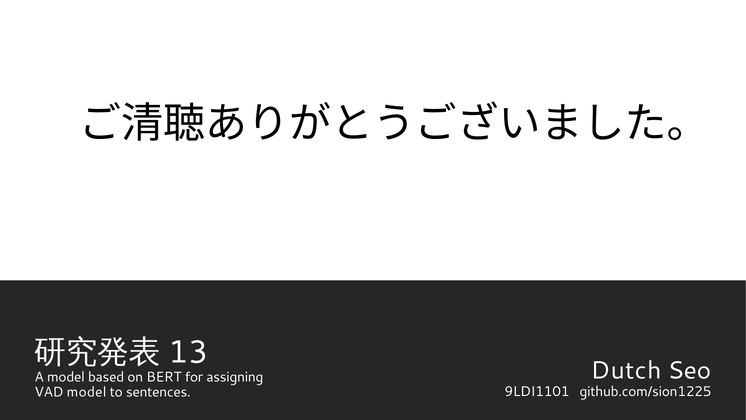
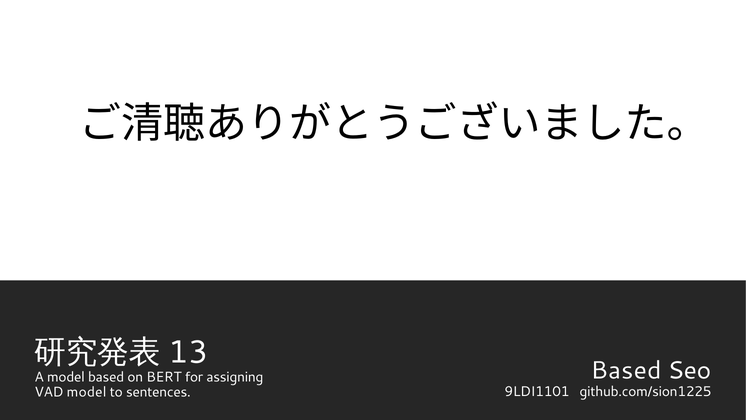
Dutch: Dutch -> Based (626, 370)
